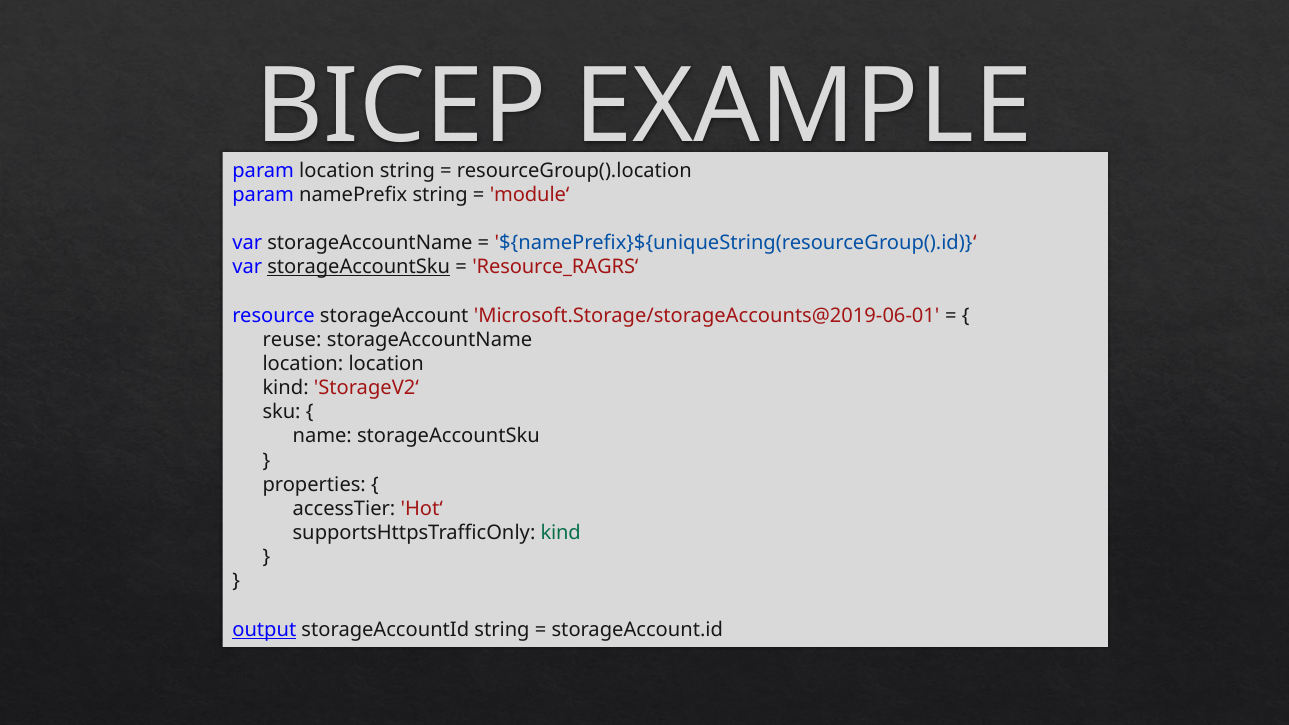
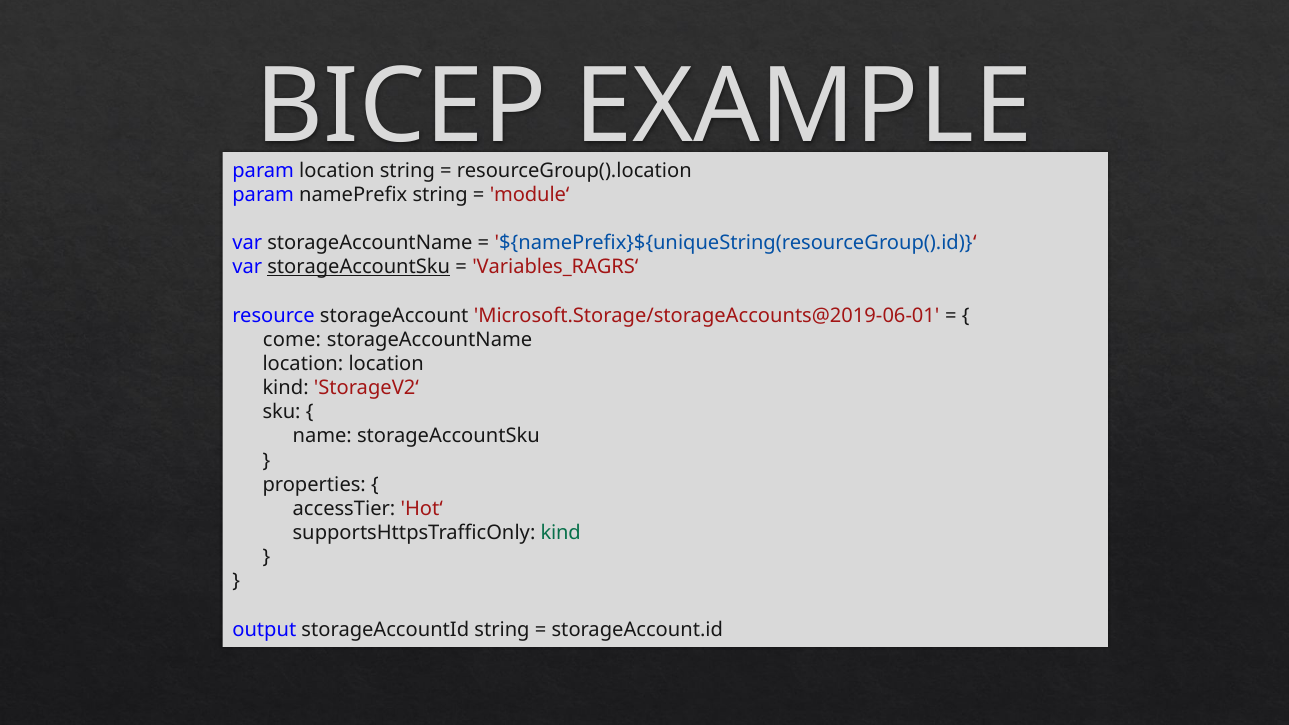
Resource_RAGRS‘: Resource_RAGRS‘ -> Variables_RAGRS‘ (555, 267)
reuse: reuse -> come (292, 340)
output underline: present -> none (264, 630)
